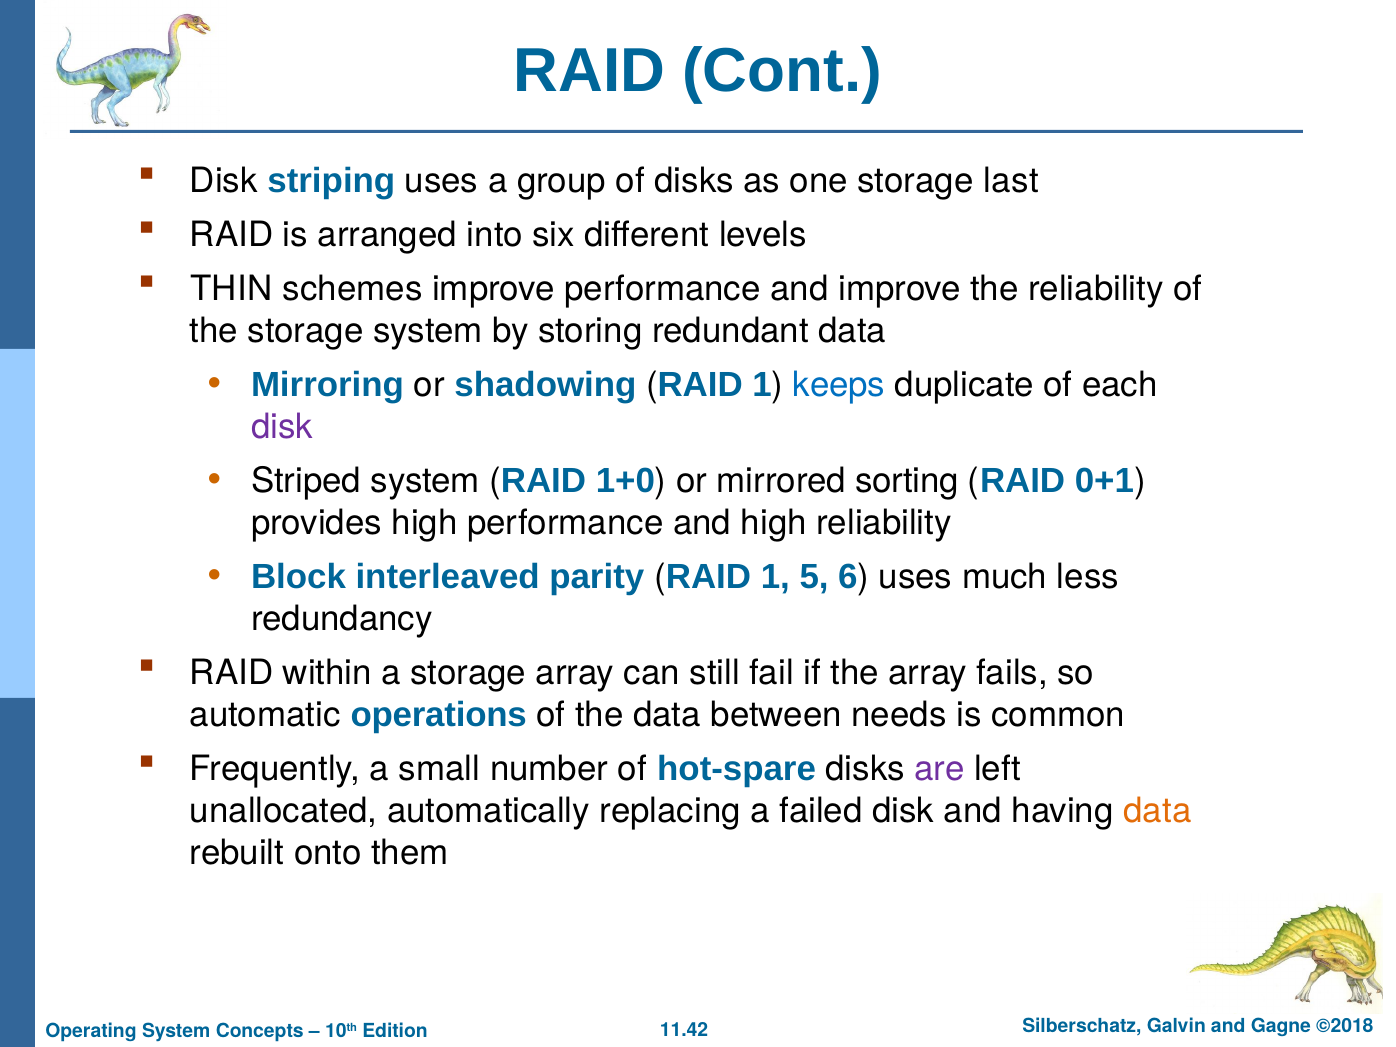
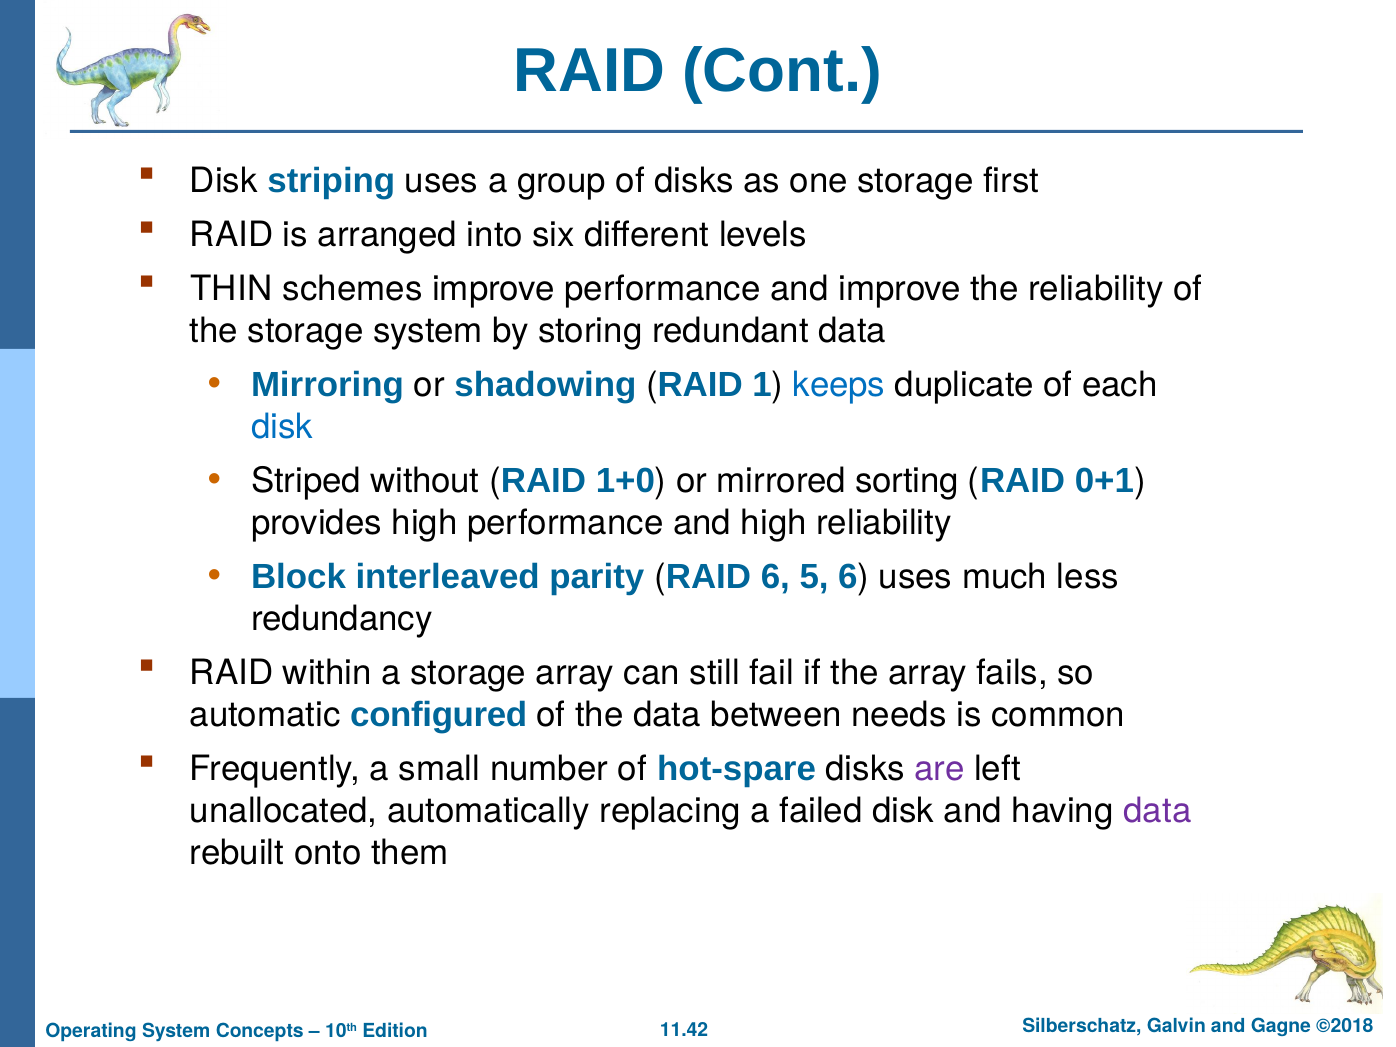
last: last -> first (1011, 181)
disk colour: purple -> blue (282, 427)
Striped system: system -> without (425, 481)
parity RAID 1: 1 -> 6 (775, 577)
operations: operations -> configured (439, 715)
data colour: orange -> purple (1157, 811)
